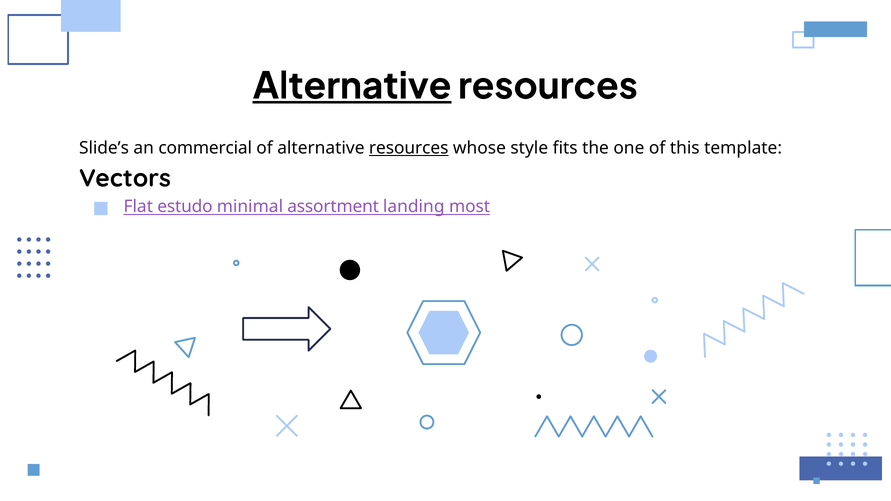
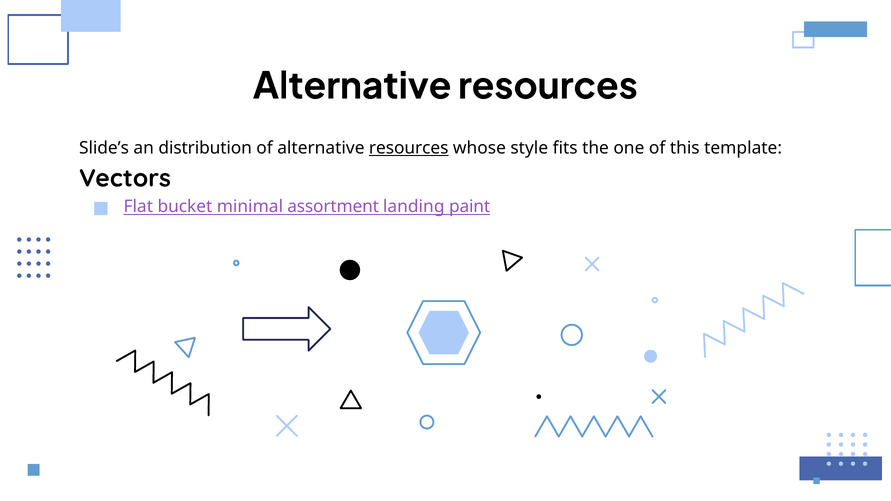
Alternative underline: present -> none (352, 86)
commercial: commercial -> distribution (205, 148)
estudo: estudo -> bucket (185, 207)
most: most -> paint (470, 207)
